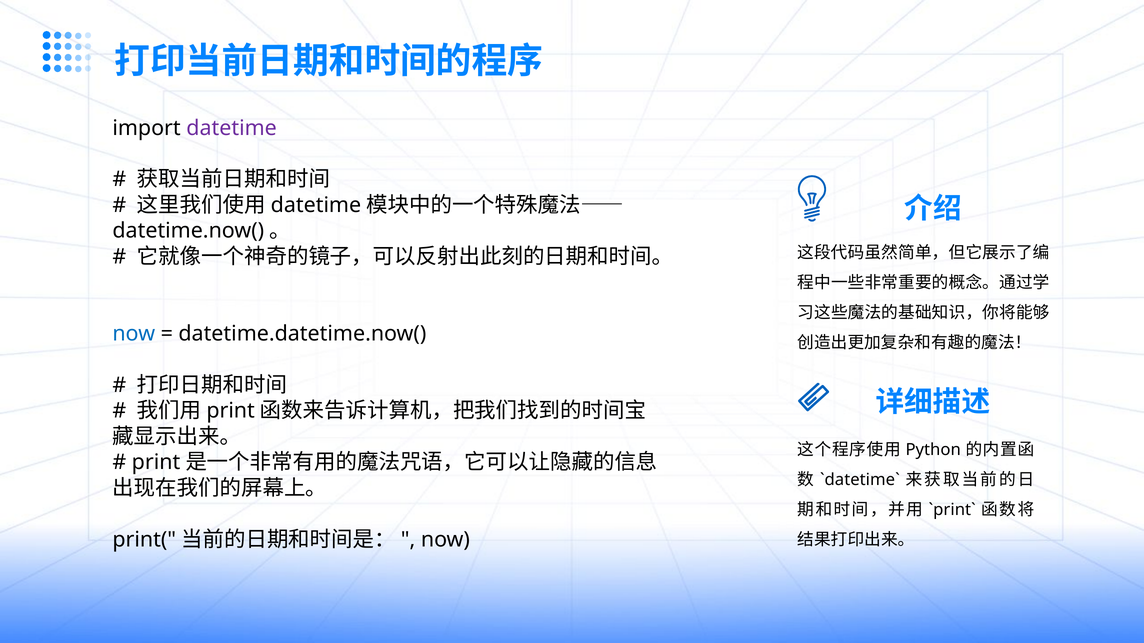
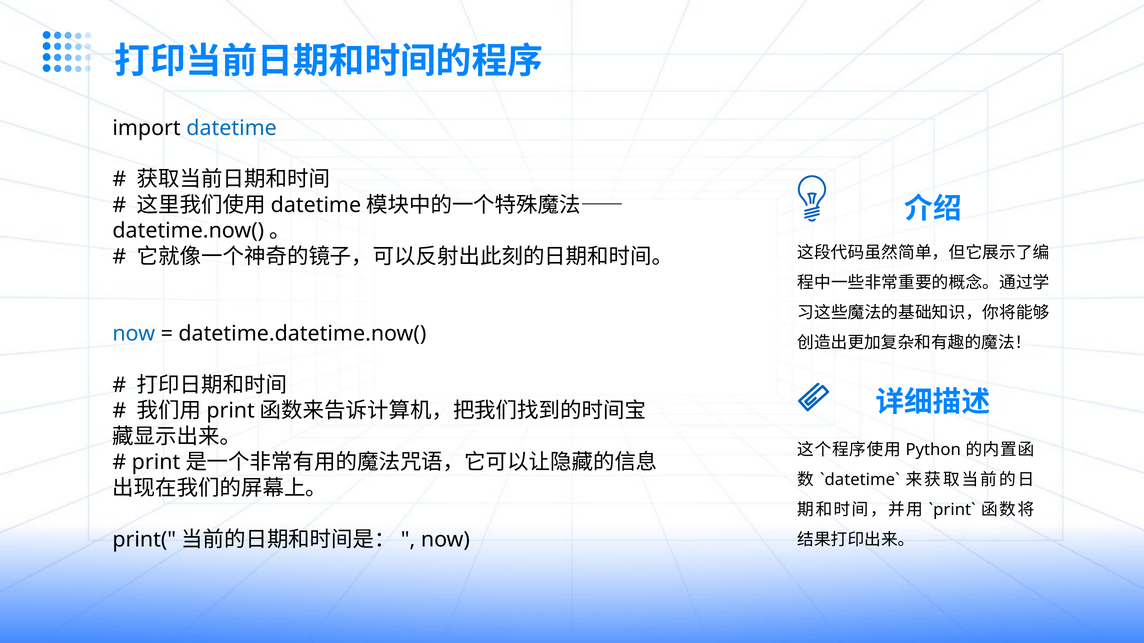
datetime colour: purple -> blue (232, 128)
